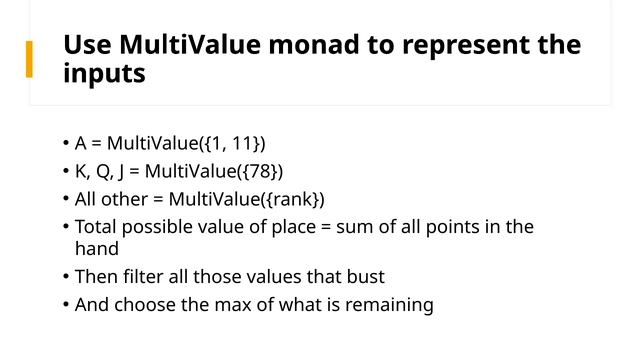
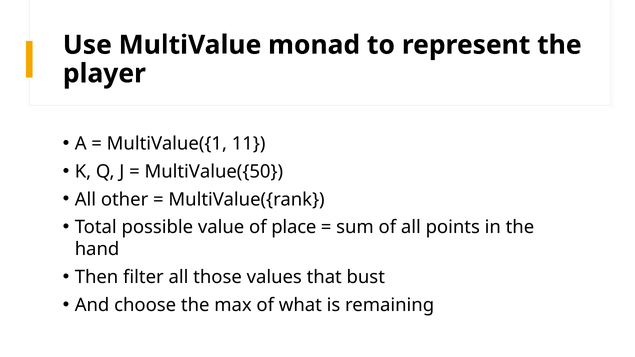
inputs: inputs -> player (104, 74)
MultiValue({78: MultiValue({78 -> MultiValue({50 (214, 172)
